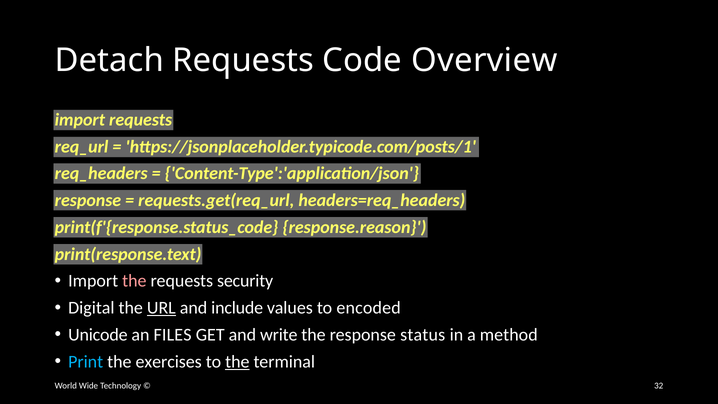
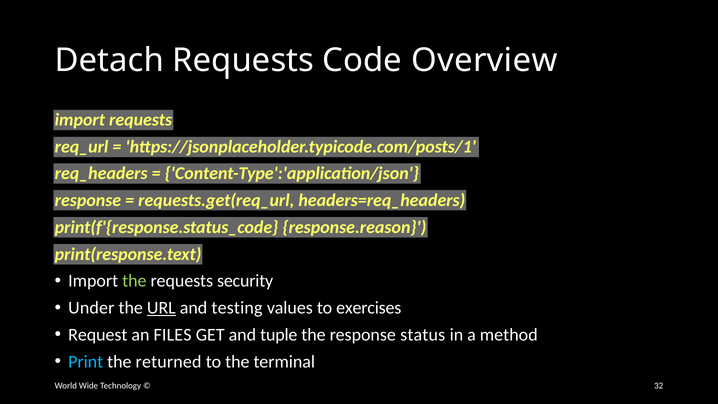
the colour: pink -> light green (134, 281)
Digital: Digital -> Under (91, 308)
include: include -> testing (237, 308)
encoded: encoded -> exercises (369, 308)
Unicode: Unicode -> Request (98, 335)
write: write -> tuple (279, 335)
exercises: exercises -> returned (169, 362)
the underline: present -> none (237, 362)
